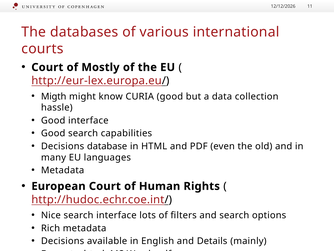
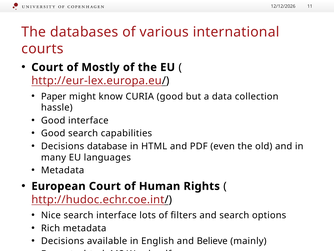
Migth: Migth -> Paper (54, 96)
Details: Details -> Believe (212, 241)
